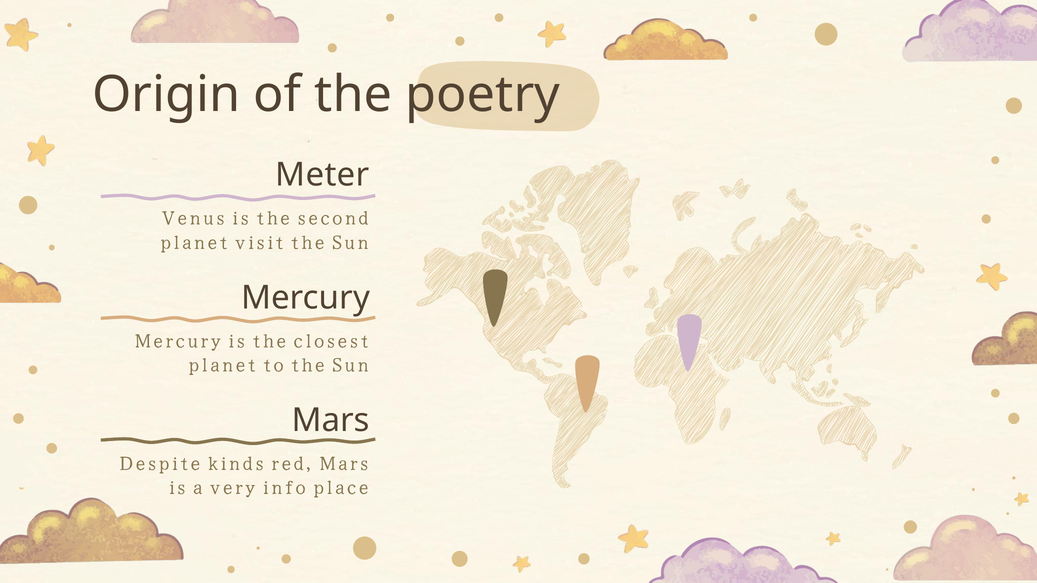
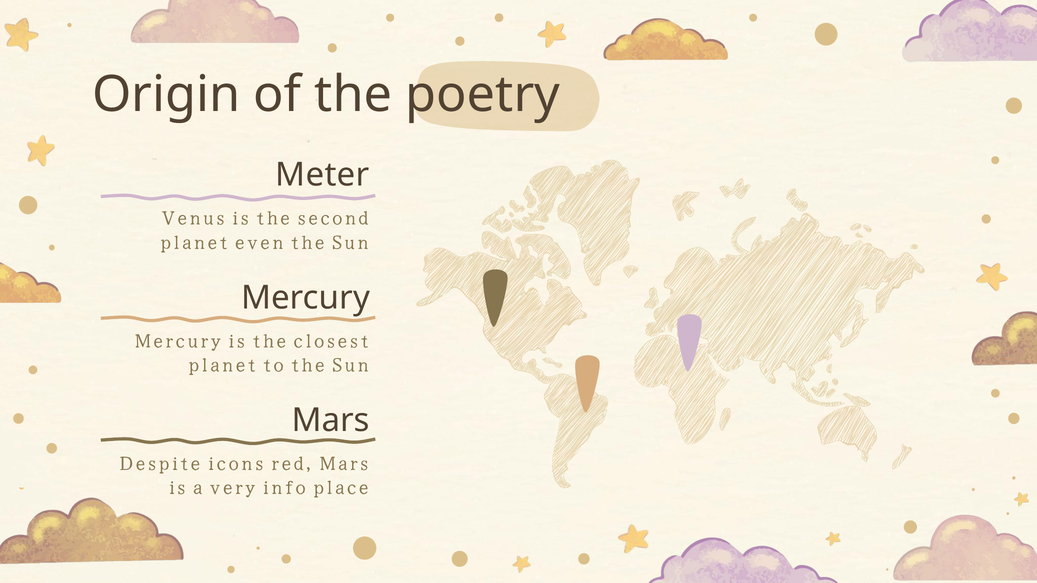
visit: visit -> even (259, 243)
kinds: kinds -> icons (236, 464)
